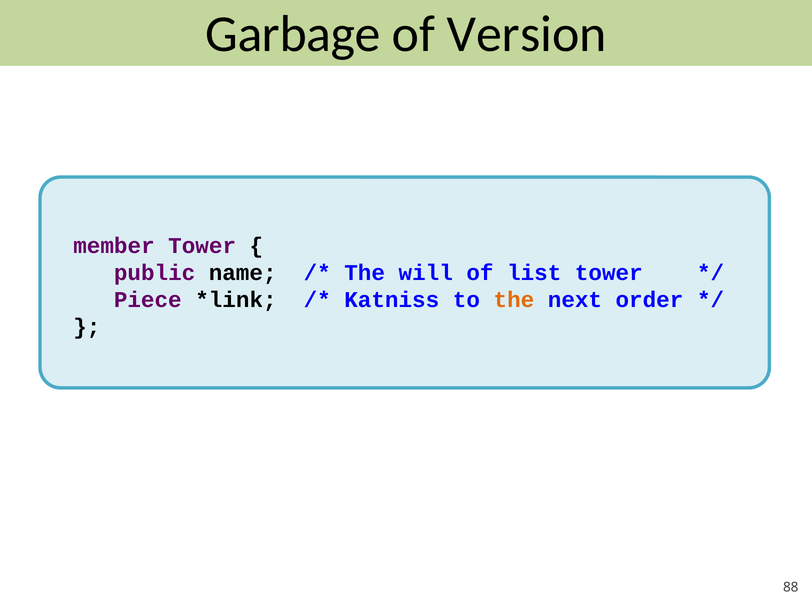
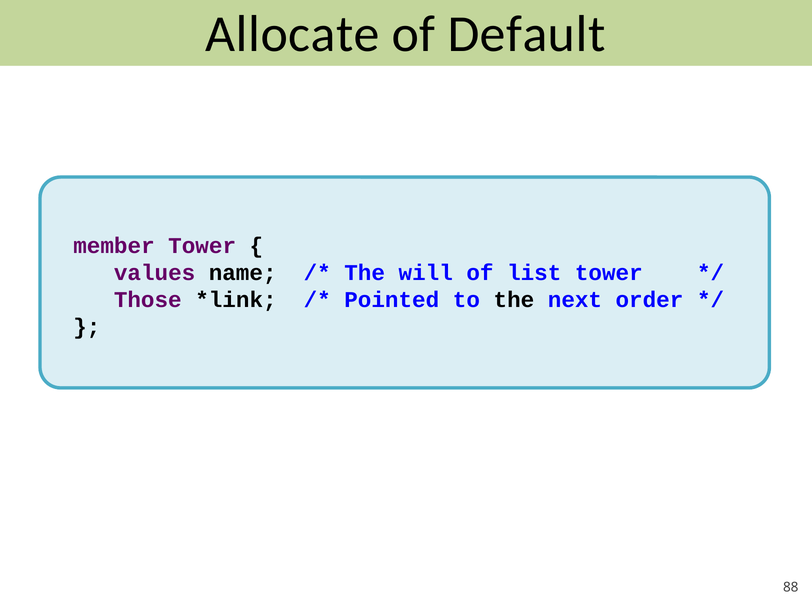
Garbage: Garbage -> Allocate (293, 34)
Version: Version -> Default (526, 34)
public: public -> values (155, 273)
Piece: Piece -> Those (148, 300)
Katniss: Katniss -> Pointed (392, 300)
the colour: orange -> black (514, 300)
